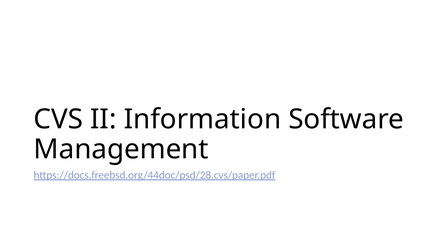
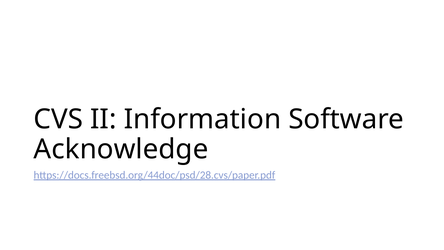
Management: Management -> Acknowledge (121, 149)
